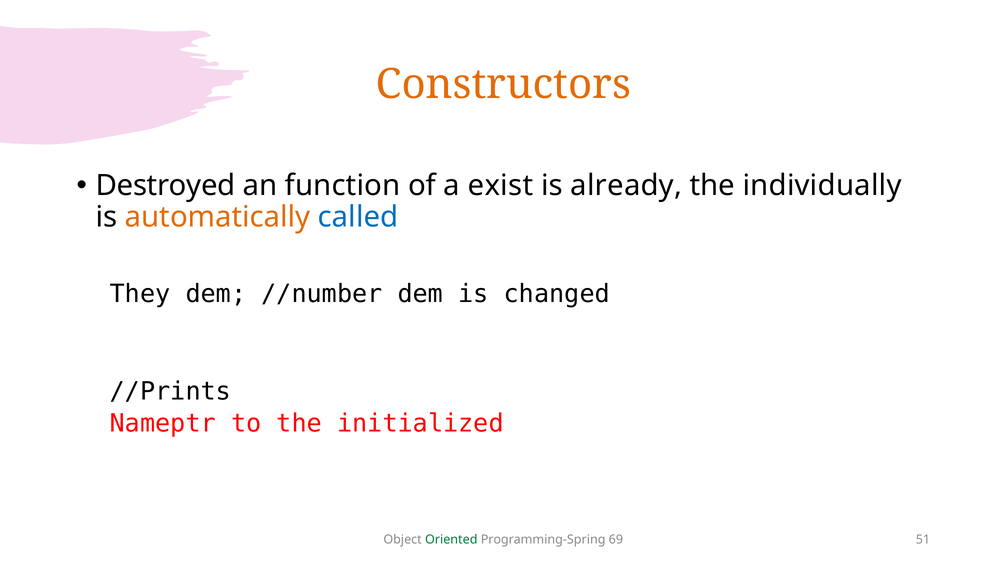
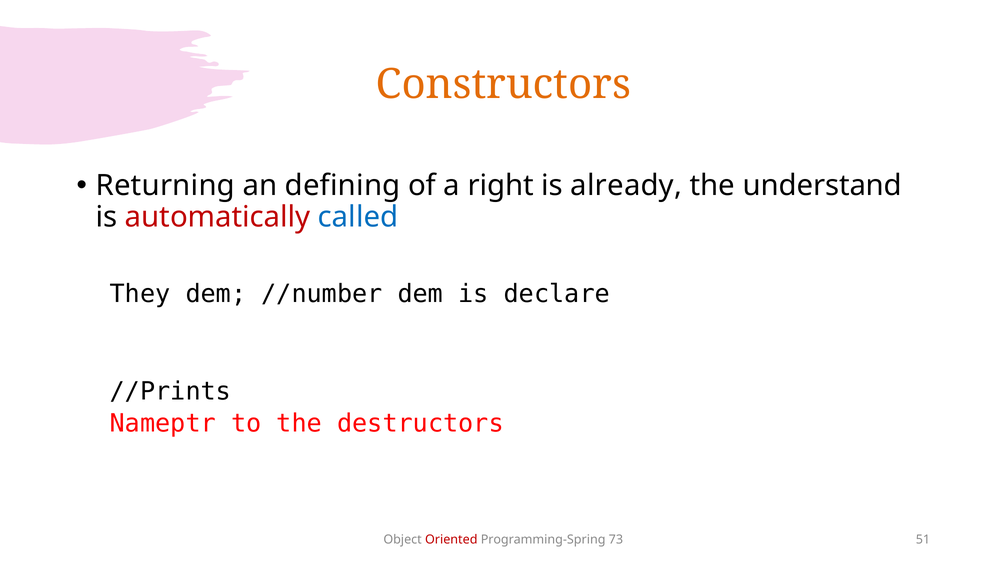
Destroyed: Destroyed -> Returning (165, 186)
function: function -> defining (343, 186)
exist: exist -> right (501, 186)
individually: individually -> understand (822, 186)
automatically colour: orange -> red (218, 217)
changed: changed -> declare (557, 294)
initialized: initialized -> destructors (420, 424)
Oriented colour: green -> red (451, 540)
69: 69 -> 73 (616, 540)
